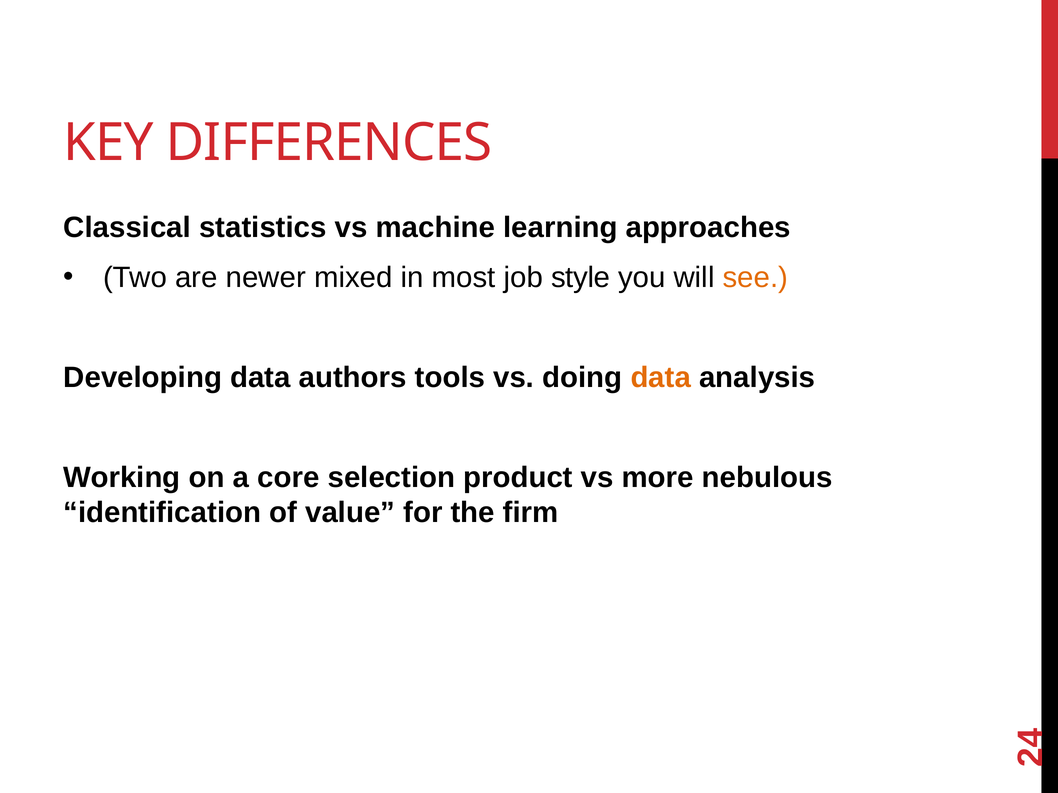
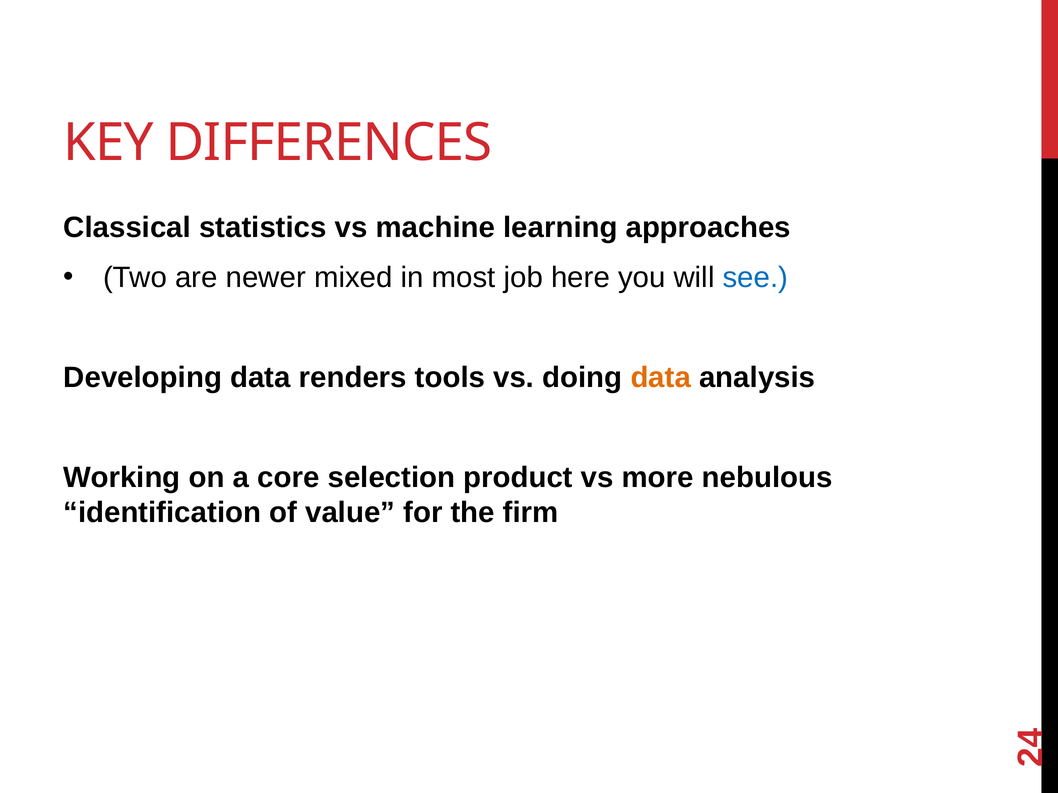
style: style -> here (581, 278)
see colour: orange -> blue (755, 278)
authors: authors -> renders (353, 378)
